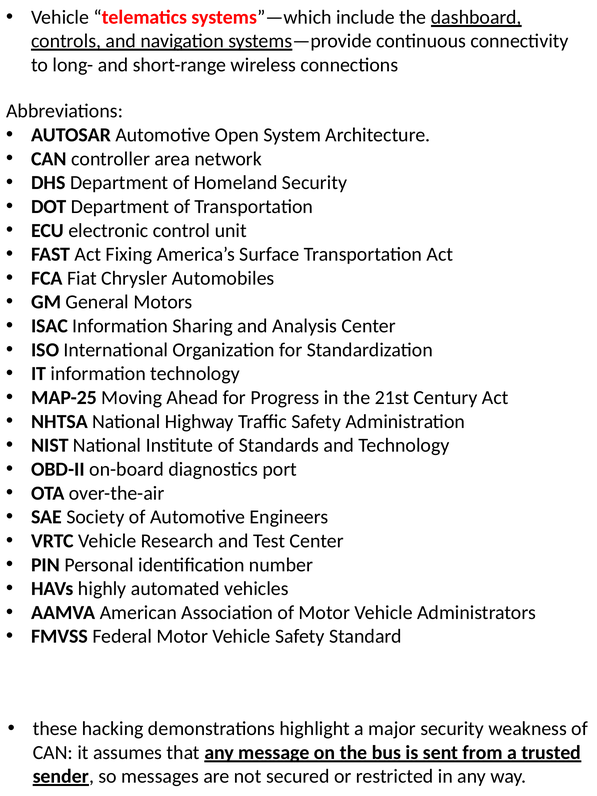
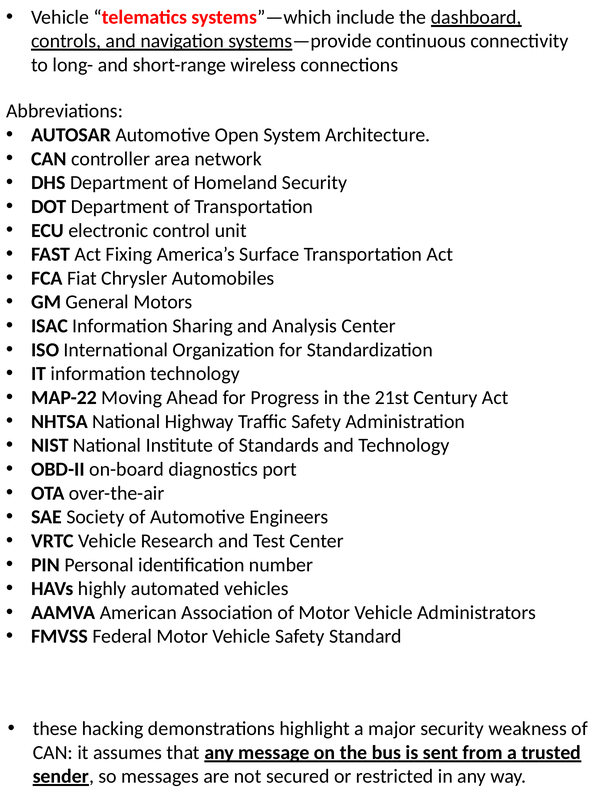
MAP-25: MAP-25 -> MAP-22 (64, 398)
